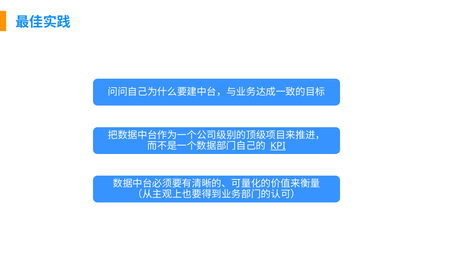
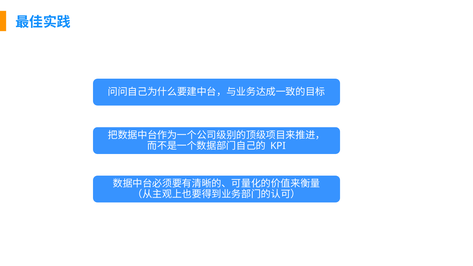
KPI underline: present -> none (278, 146)
